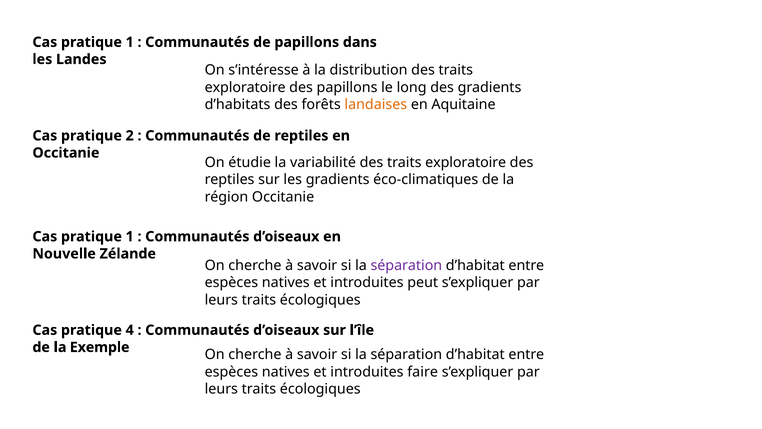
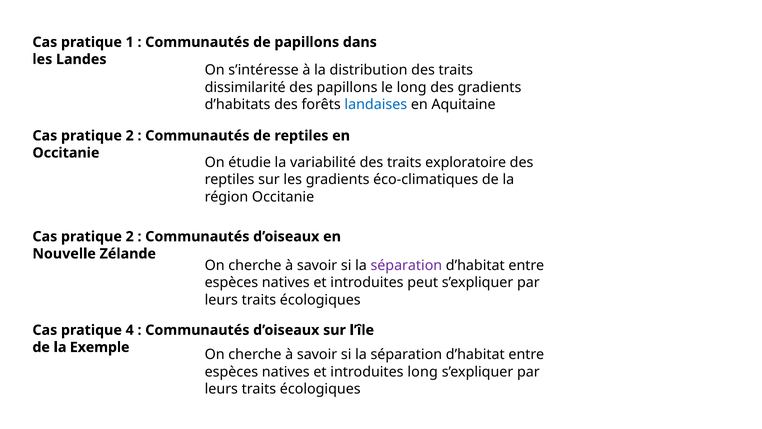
exploratoire: exploratoire -> dissimilarité (245, 87)
landaises colour: orange -> blue (376, 104)
1: 1 -> 2 (130, 236)
introduites faire: faire -> long (423, 372)
